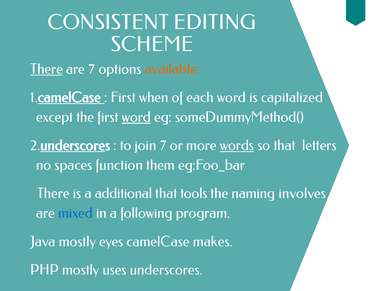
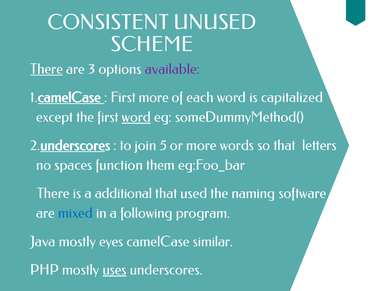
EDITING: EDITING -> UNUSED (215, 22)
are 7: 7 -> 3 (92, 69)
available colour: orange -> purple (172, 69)
First when: when -> more (154, 97)
join 7: 7 -> 5 (163, 145)
words underline: present -> none (237, 145)
tools: tools -> used (194, 194)
involves: involves -> software (302, 194)
makes: makes -> similar (213, 242)
uses underline: none -> present (115, 270)
